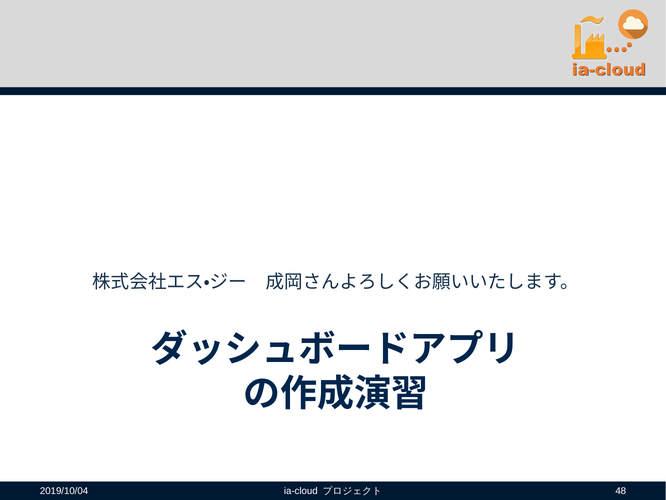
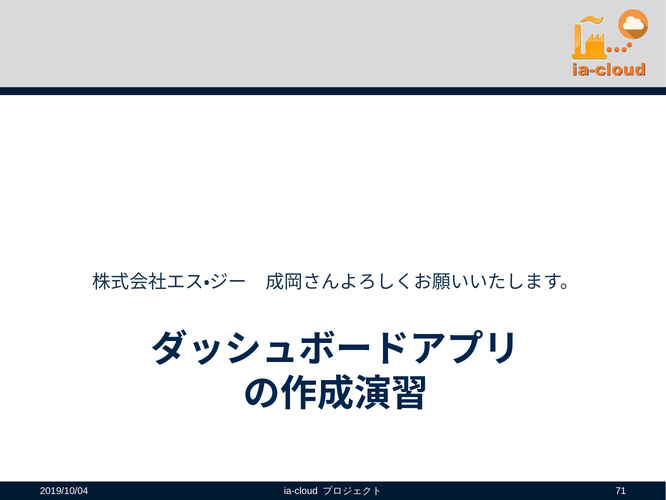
48: 48 -> 71 (621, 490)
